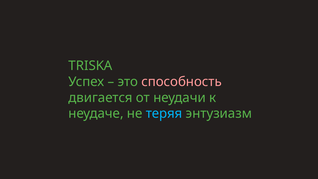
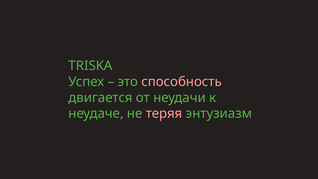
теряя colour: light blue -> pink (164, 113)
